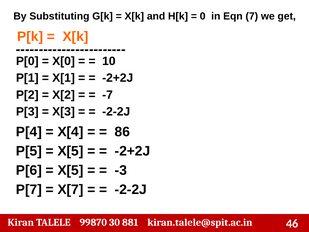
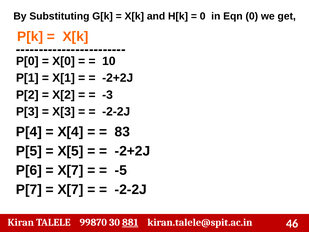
Eqn 7: 7 -> 0 (252, 16)
-7: -7 -> -3 (107, 95)
86: 86 -> 83 (122, 132)
X[5: X[5 -> X[7 (70, 170)
-3: -3 -> -5 (121, 170)
881 underline: none -> present (130, 222)
